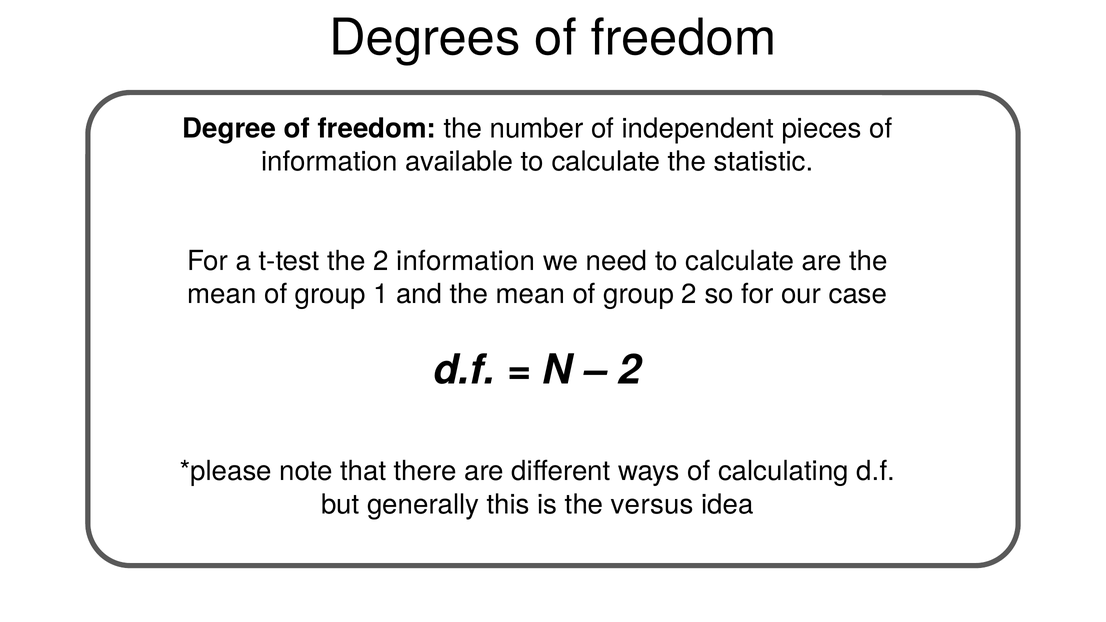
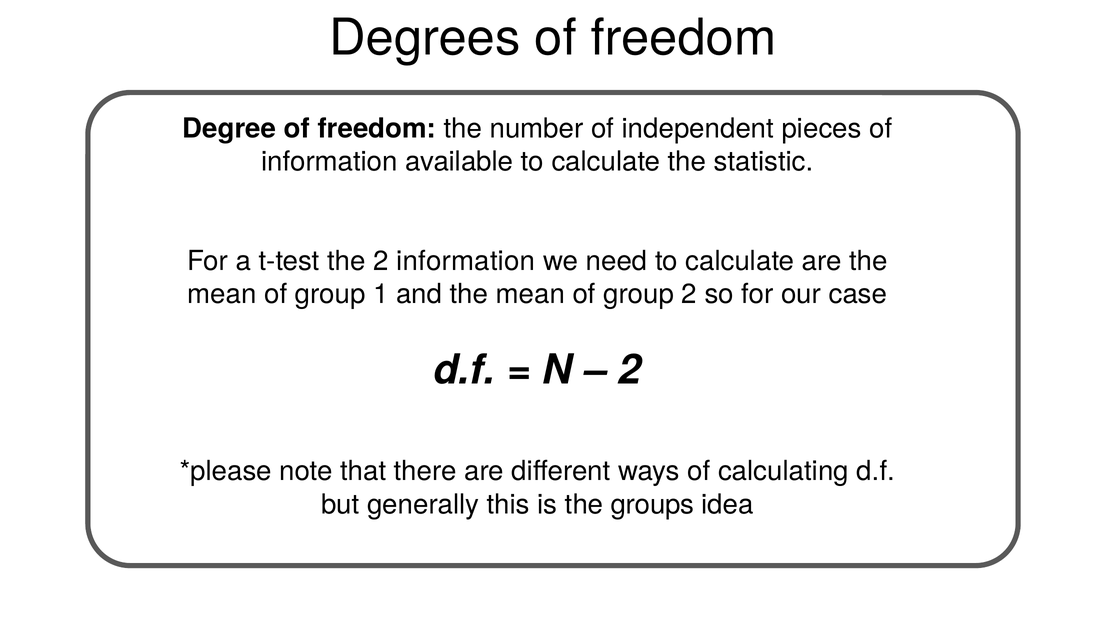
versus: versus -> groups (652, 505)
